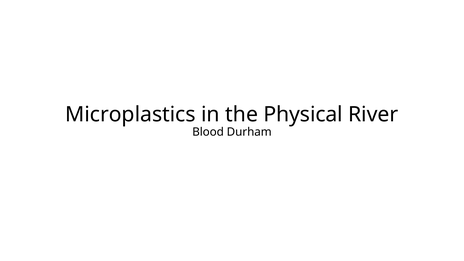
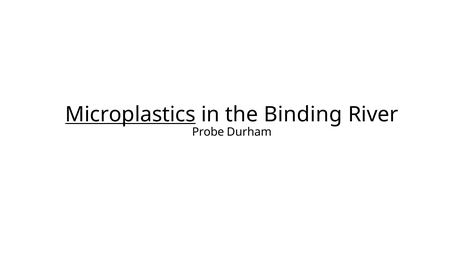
Microplastics underline: none -> present (130, 114)
Physical: Physical -> Binding (303, 114)
Blood: Blood -> Probe (208, 132)
